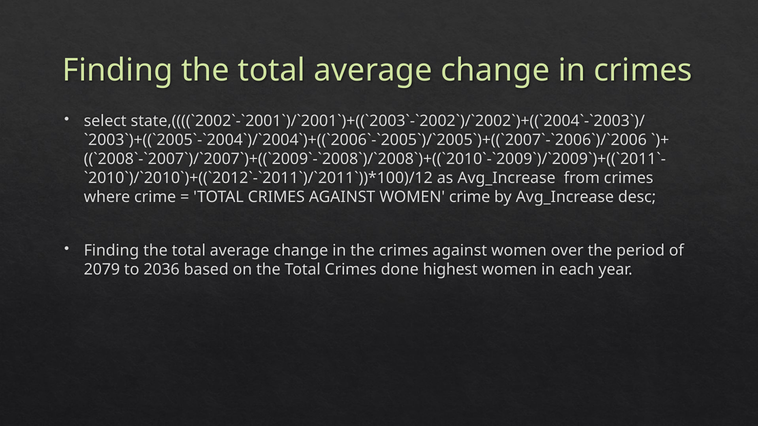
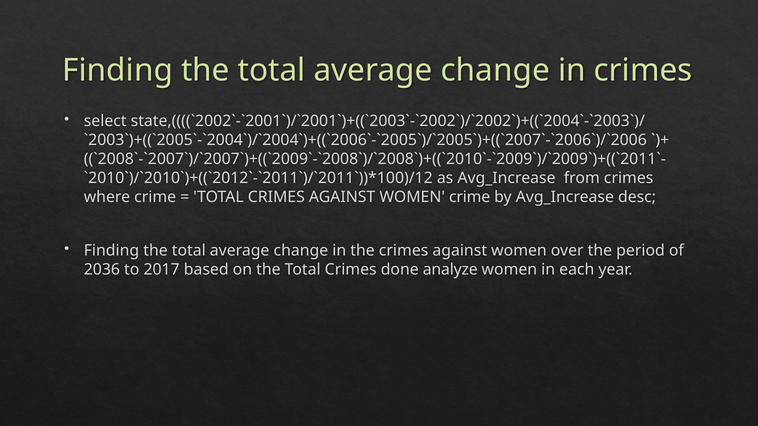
2079: 2079 -> 2036 (102, 270)
2036: 2036 -> 2017 (162, 270)
highest: highest -> analyze (450, 270)
